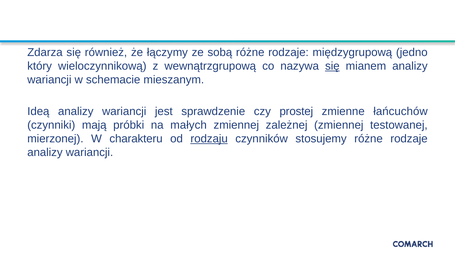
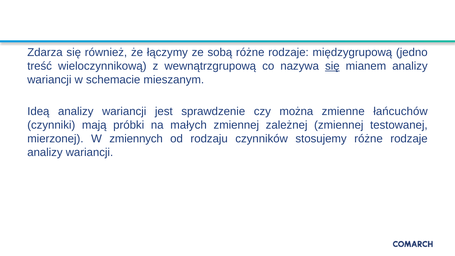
który: który -> treść (40, 66)
prostej: prostej -> można (296, 112)
charakteru: charakteru -> zmiennych (136, 139)
rodzaju underline: present -> none (209, 139)
